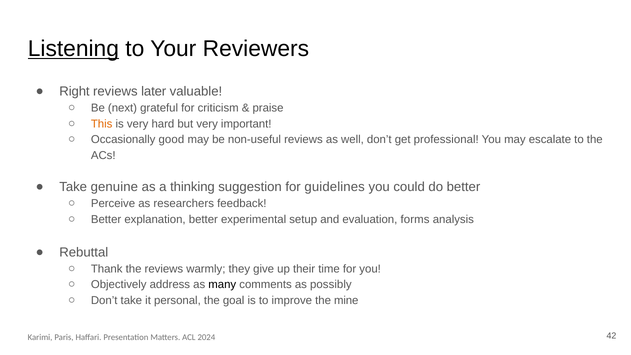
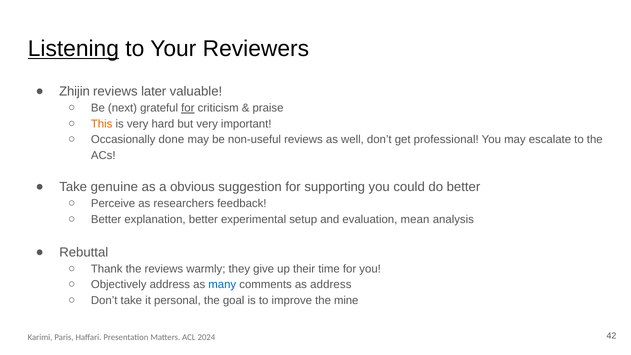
Right: Right -> Zhijin (74, 91)
for underline: none -> present (188, 108)
good: good -> done (171, 140)
thinking: thinking -> obvious (192, 187)
guidelines: guidelines -> supporting (335, 187)
forms: forms -> mean (415, 219)
many colour: black -> blue (222, 285)
as possibly: possibly -> address (331, 285)
